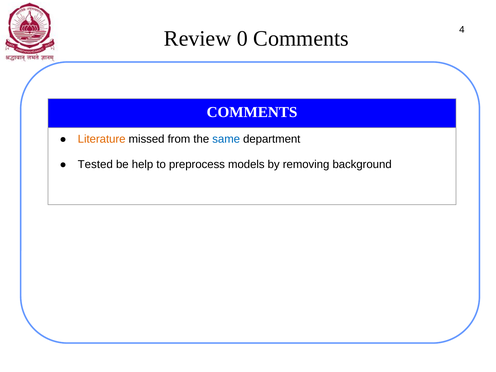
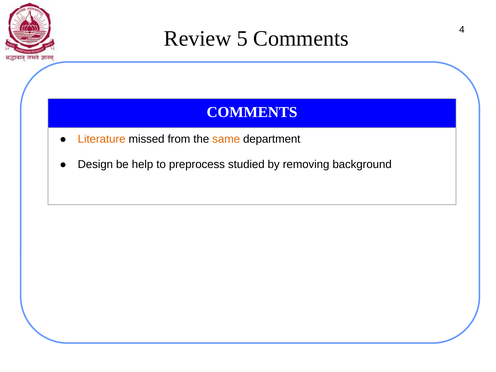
0: 0 -> 5 (242, 39)
same colour: blue -> orange (226, 139)
Tested: Tested -> Design (95, 164)
models: models -> studied (246, 164)
